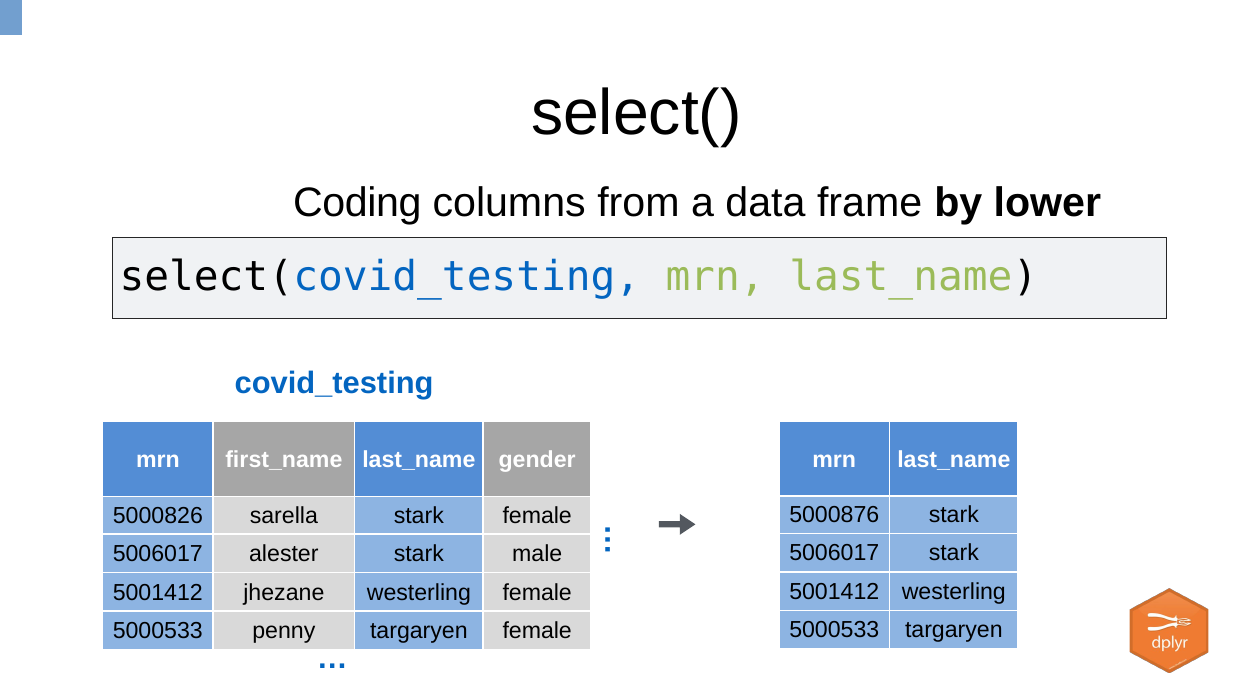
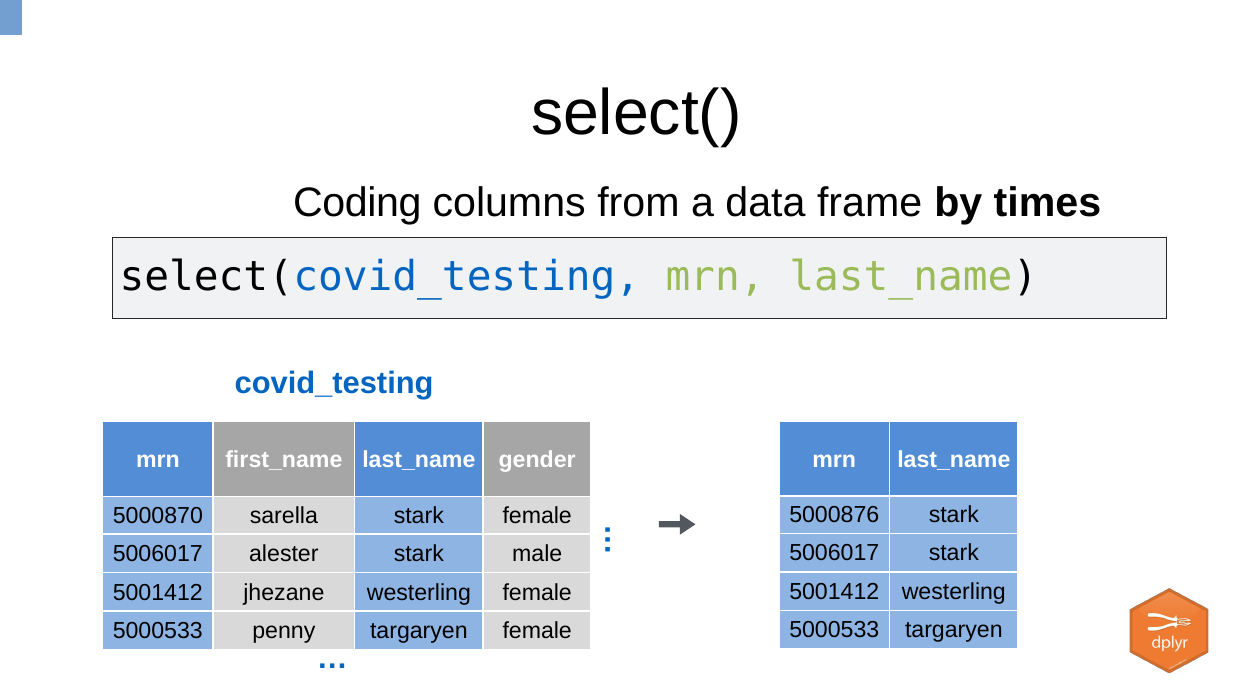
lower: lower -> times (1047, 203)
5000826: 5000826 -> 5000870 (158, 516)
